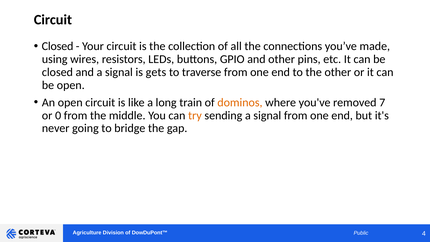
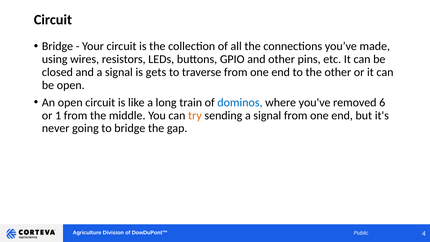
Closed: Closed -> Bridge (57, 46)
dominos colour: orange -> blue (240, 102)
7: 7 -> 6 (382, 102)
0: 0 -> 1 (58, 115)
